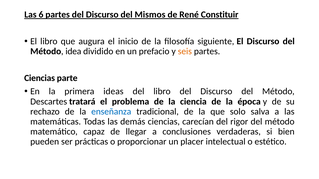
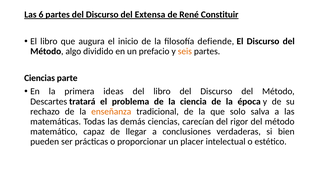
Mismos: Mismos -> Extensa (150, 15)
siguiente: siguiente -> defiende (216, 41)
idea: idea -> algo (73, 52)
enseñanza colour: blue -> orange (111, 112)
